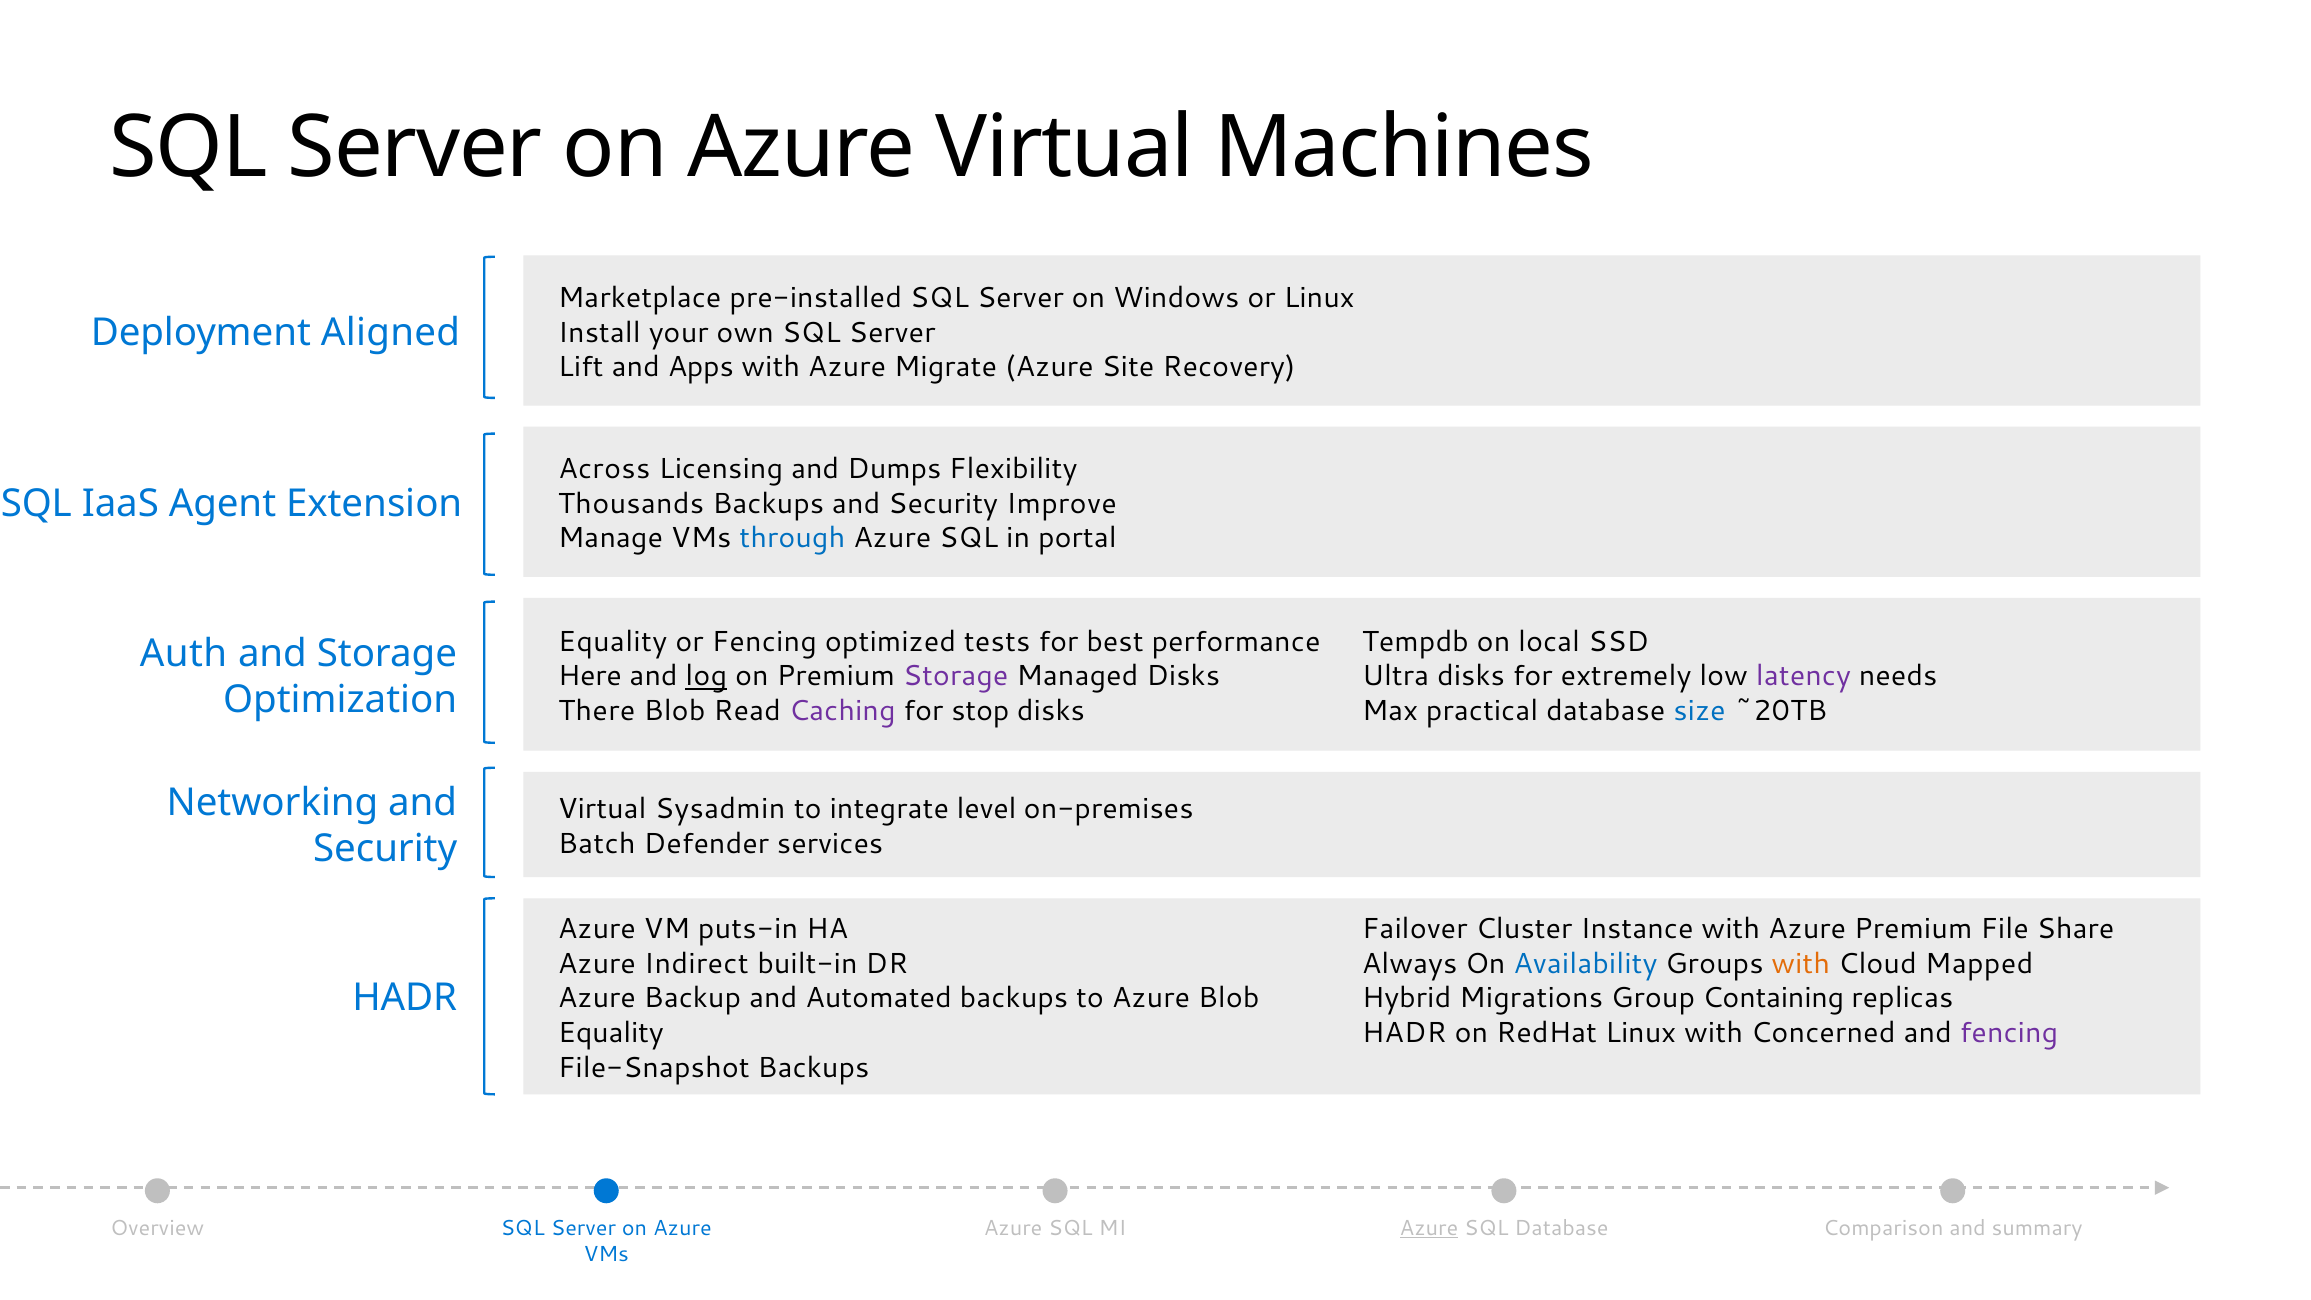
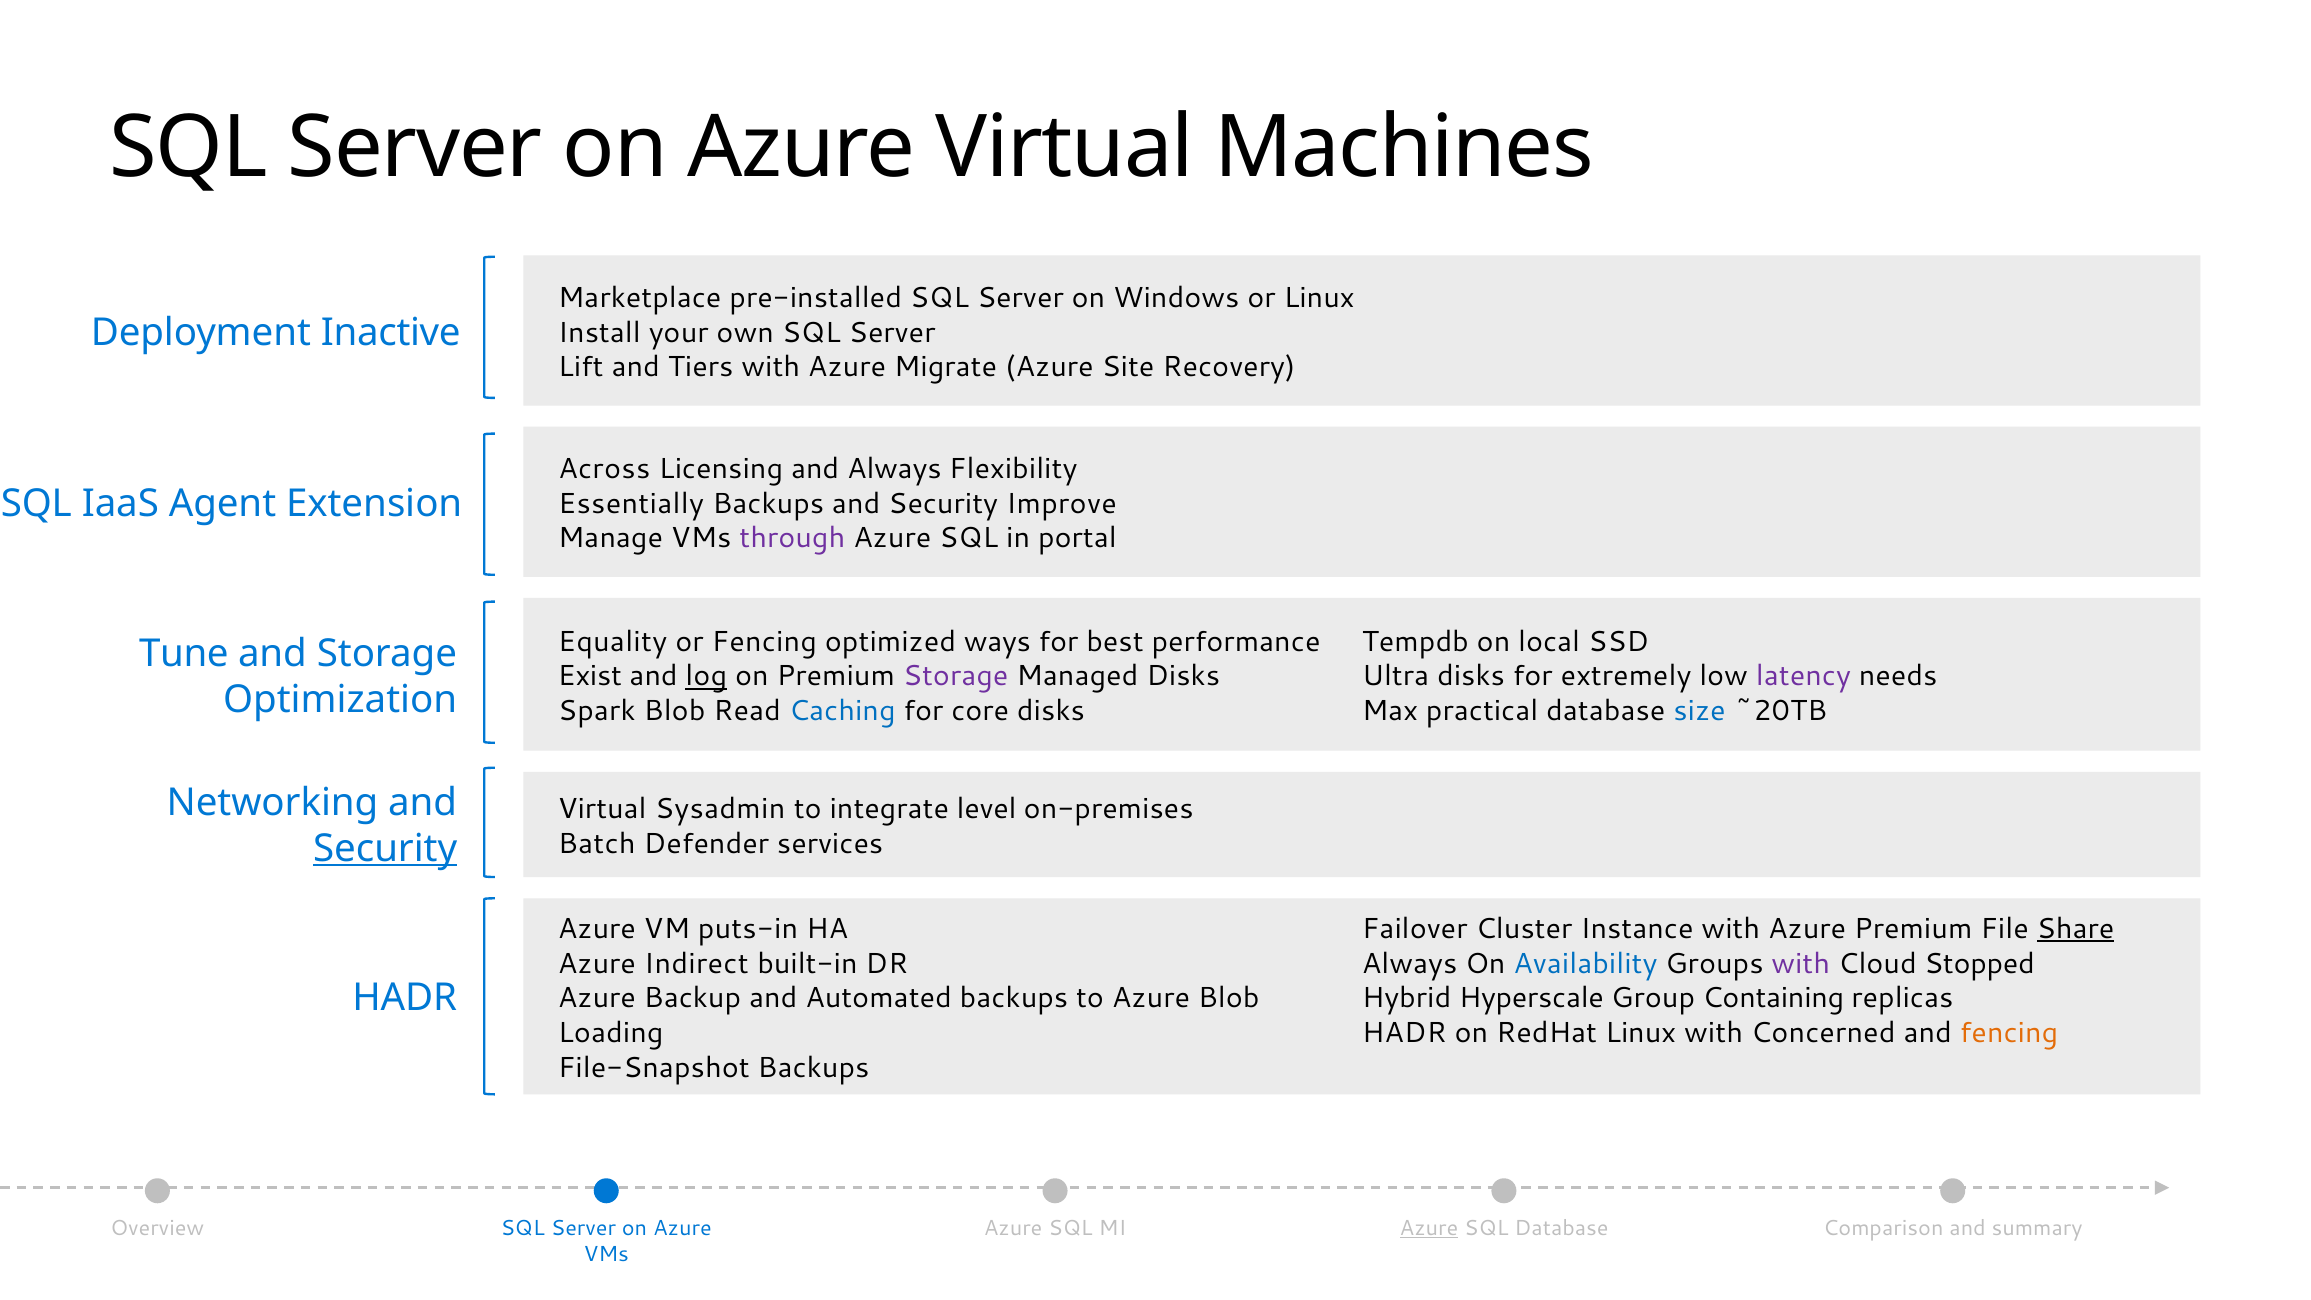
Aligned: Aligned -> Inactive (391, 333)
Apps: Apps -> Tiers (701, 367)
and Dumps: Dumps -> Always (894, 469)
Thousands: Thousands -> Essentially (631, 504)
through colour: blue -> purple (792, 538)
tests: tests -> ways (997, 642)
Auth: Auth -> Tune (184, 653)
Here: Here -> Exist (590, 676)
There: There -> Spark (597, 711)
Caching colour: purple -> blue (842, 711)
stop: stop -> core (980, 711)
Security underline: none -> present (385, 849)
Share underline: none -> present (2076, 929)
with colour: orange -> purple (1801, 964)
Mapped: Mapped -> Stopped (1979, 964)
Migrations: Migrations -> Hyperscale (1531, 998)
Equality: Equality -> Loading (611, 1033)
fencing colour: purple -> orange (2009, 1033)
